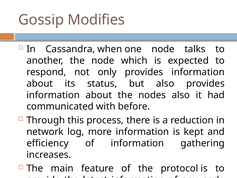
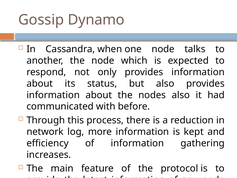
Modifies: Modifies -> Dynamo (96, 20)
